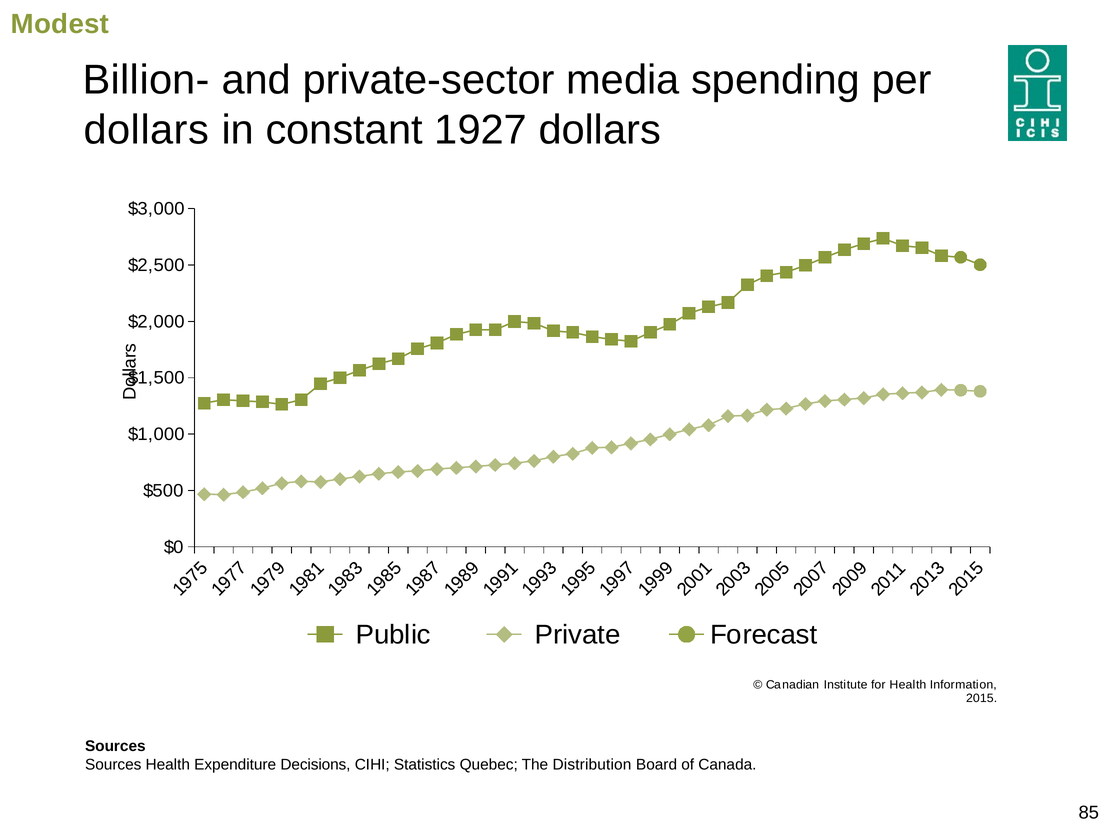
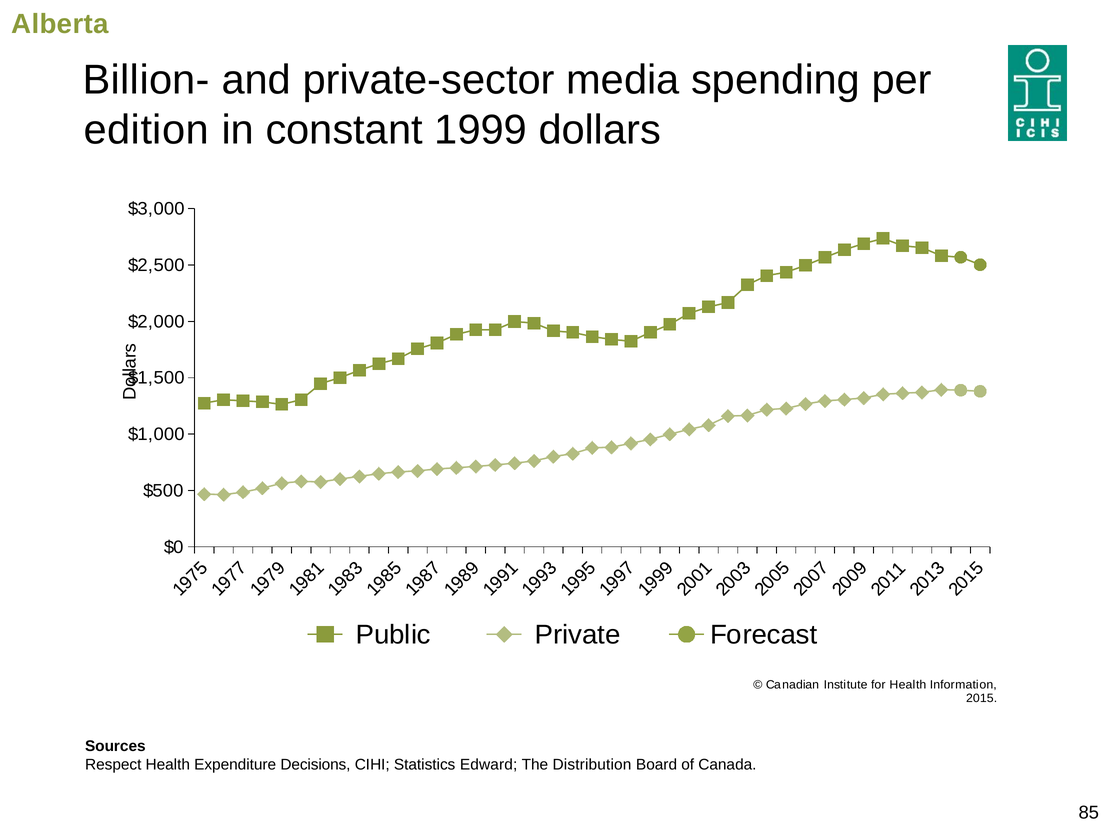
Modest: Modest -> Alberta (60, 24)
dollars: dollars -> edition (146, 130)
1927: 1927 -> 1999 (481, 130)
Sources: Sources -> Respect (113, 765)
Quebec: Quebec -> Edward (489, 765)
